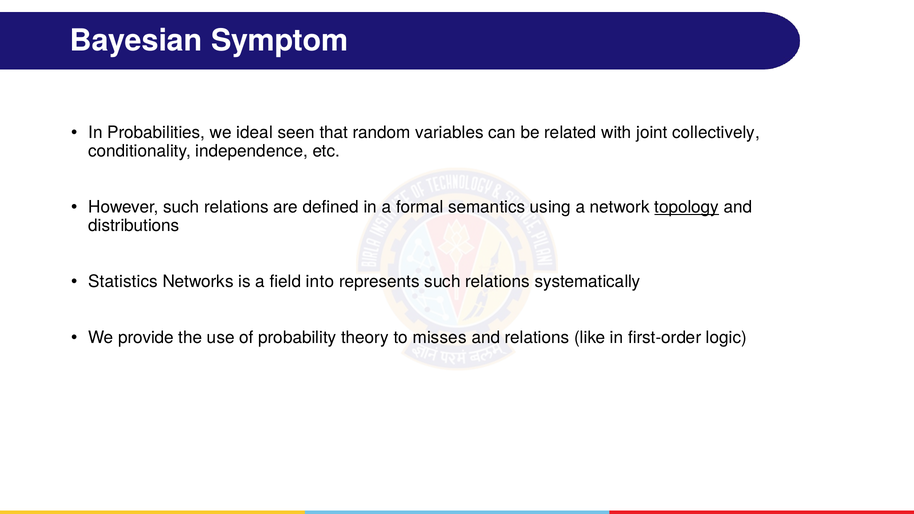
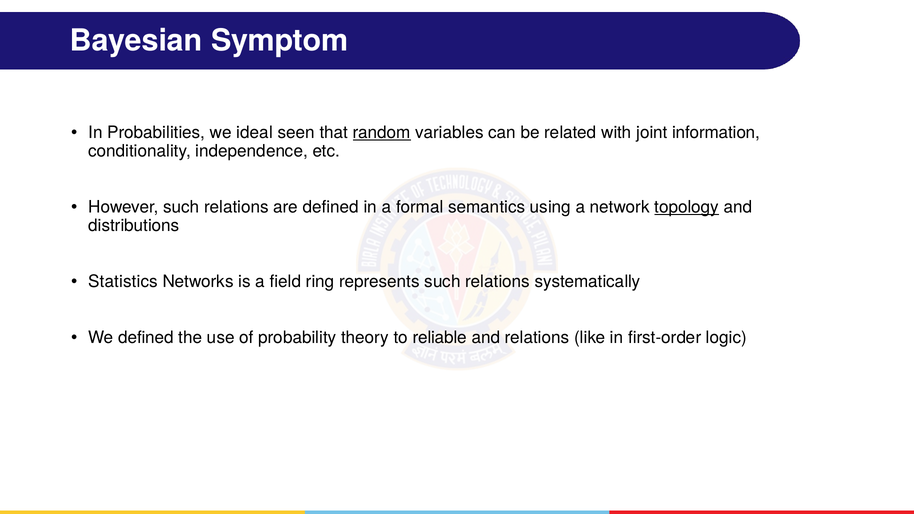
random underline: none -> present (382, 133)
collectively: collectively -> information (716, 133)
into: into -> ring (320, 282)
We provide: provide -> defined (146, 338)
misses: misses -> reliable (440, 338)
